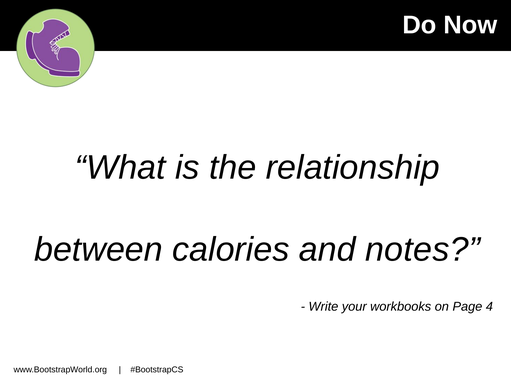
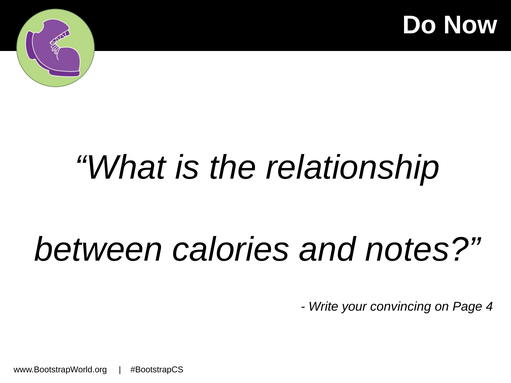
workbooks: workbooks -> convincing (401, 307)
